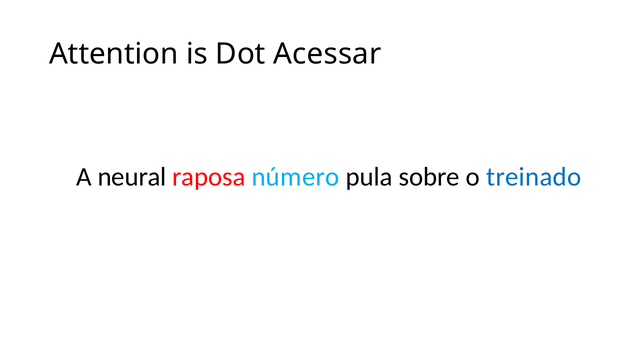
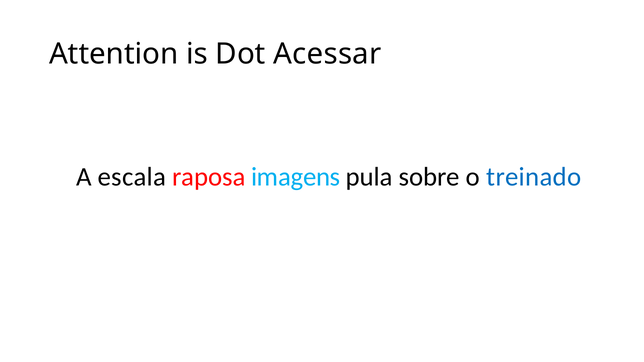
neural: neural -> escala (132, 177)
número: número -> imagens (296, 177)
